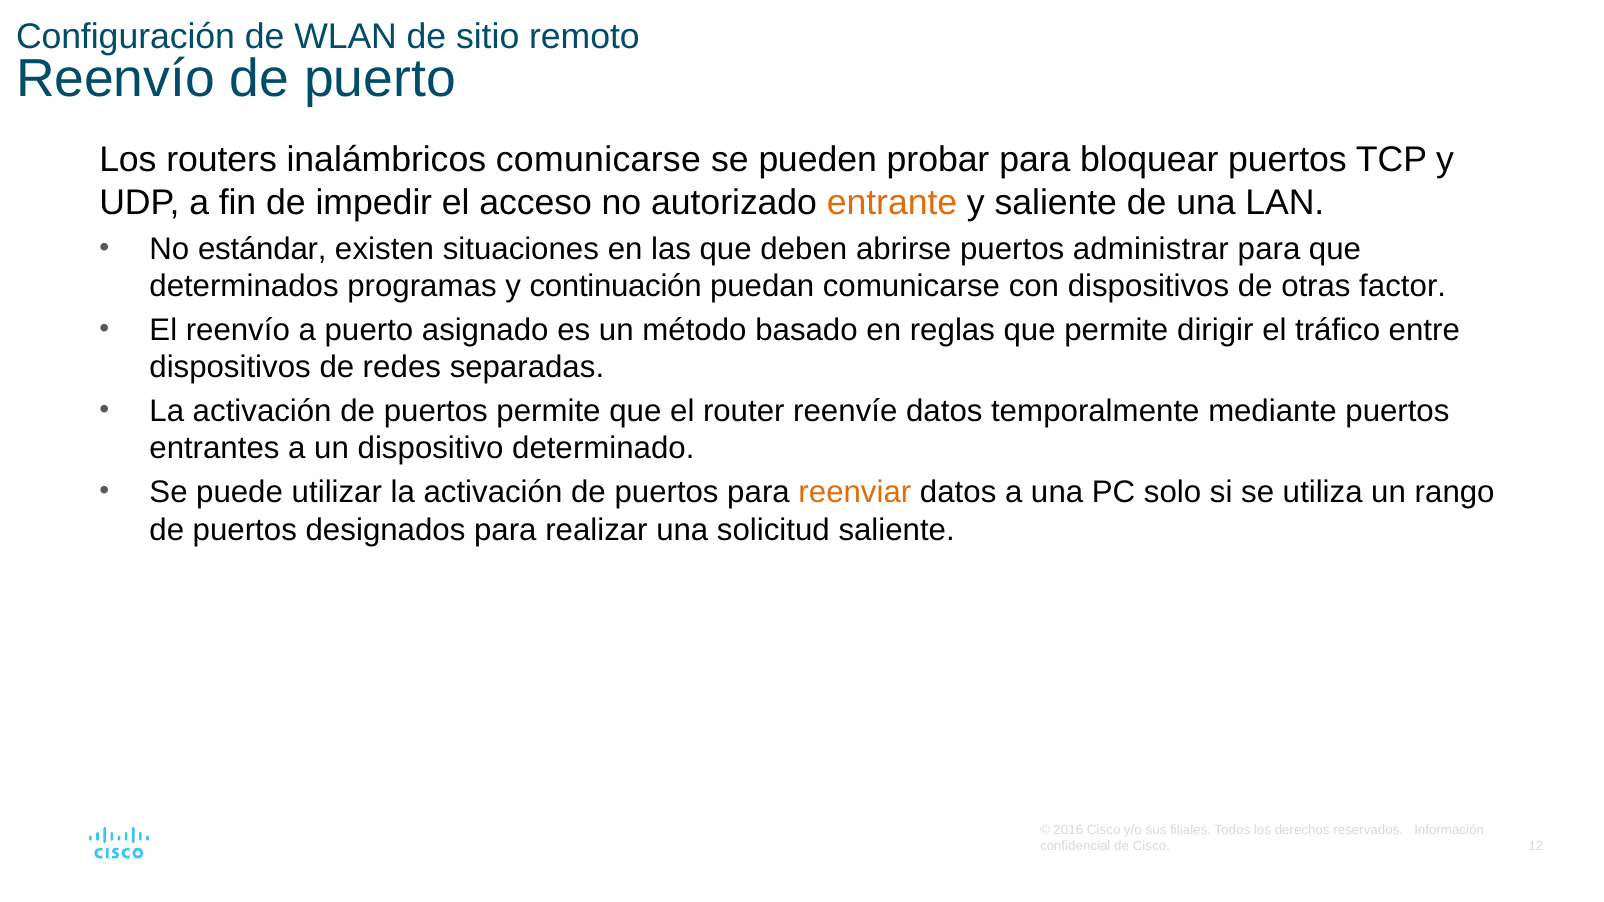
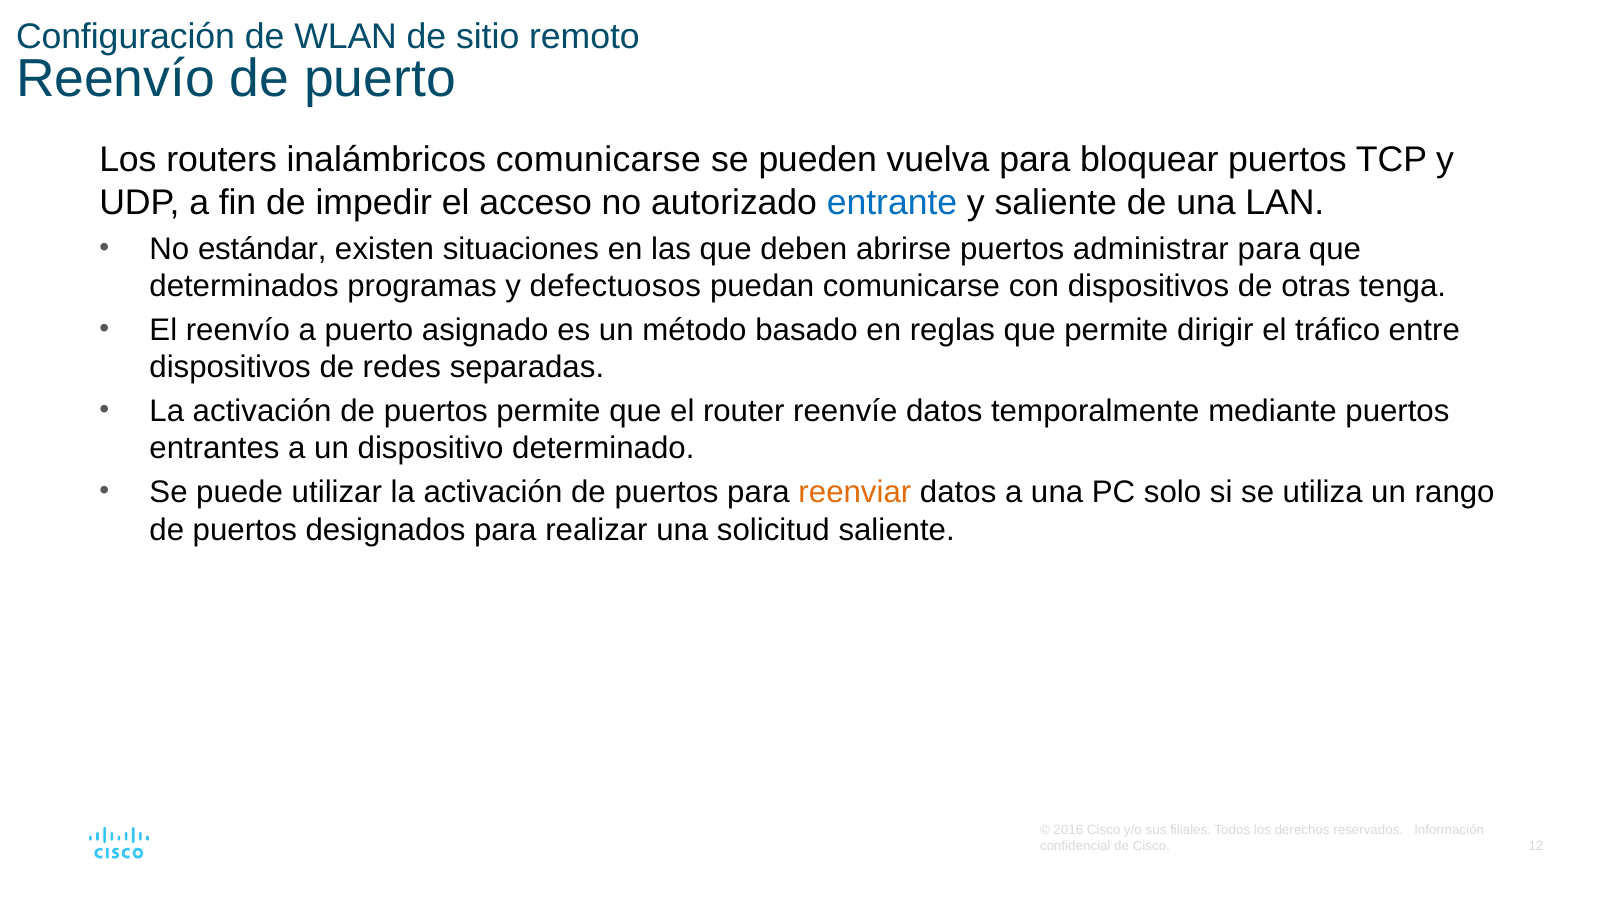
probar: probar -> vuelva (938, 160)
entrante colour: orange -> blue (892, 203)
continuación: continuación -> defectuosos (615, 287)
factor: factor -> tenga (1403, 287)
